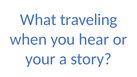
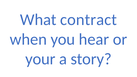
traveling: traveling -> contract (88, 20)
